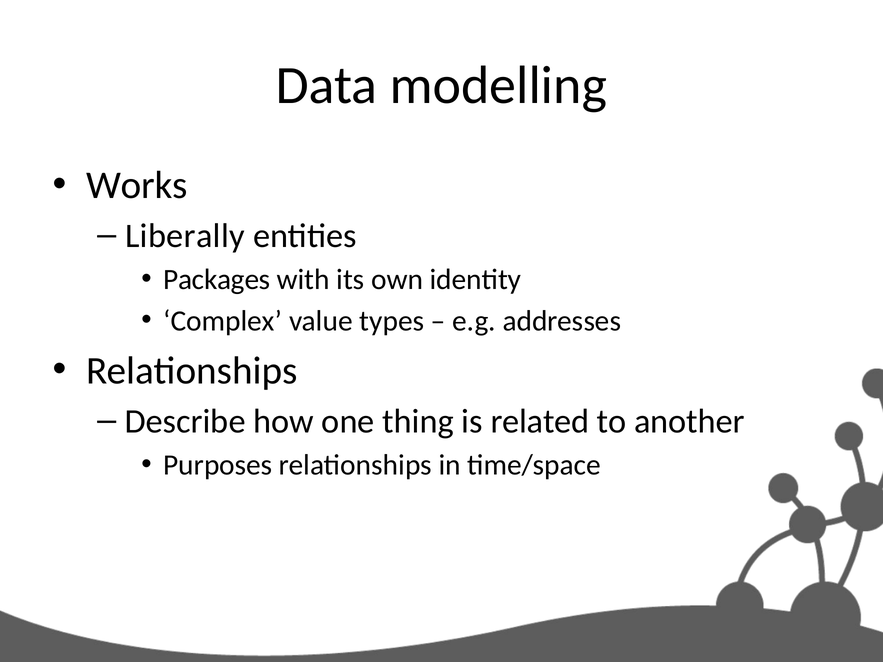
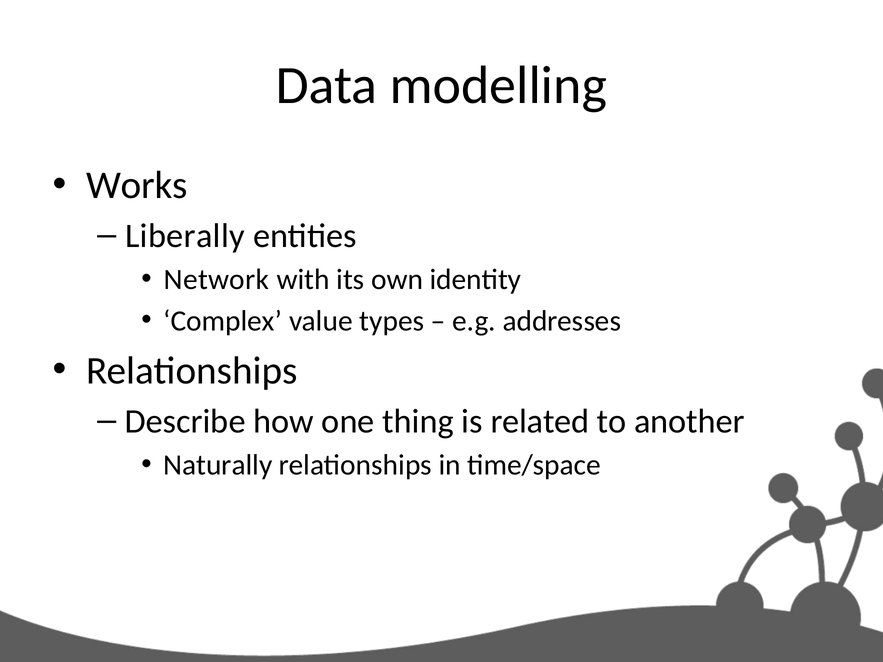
Packages: Packages -> Network (217, 280)
Purposes: Purposes -> Naturally (218, 465)
